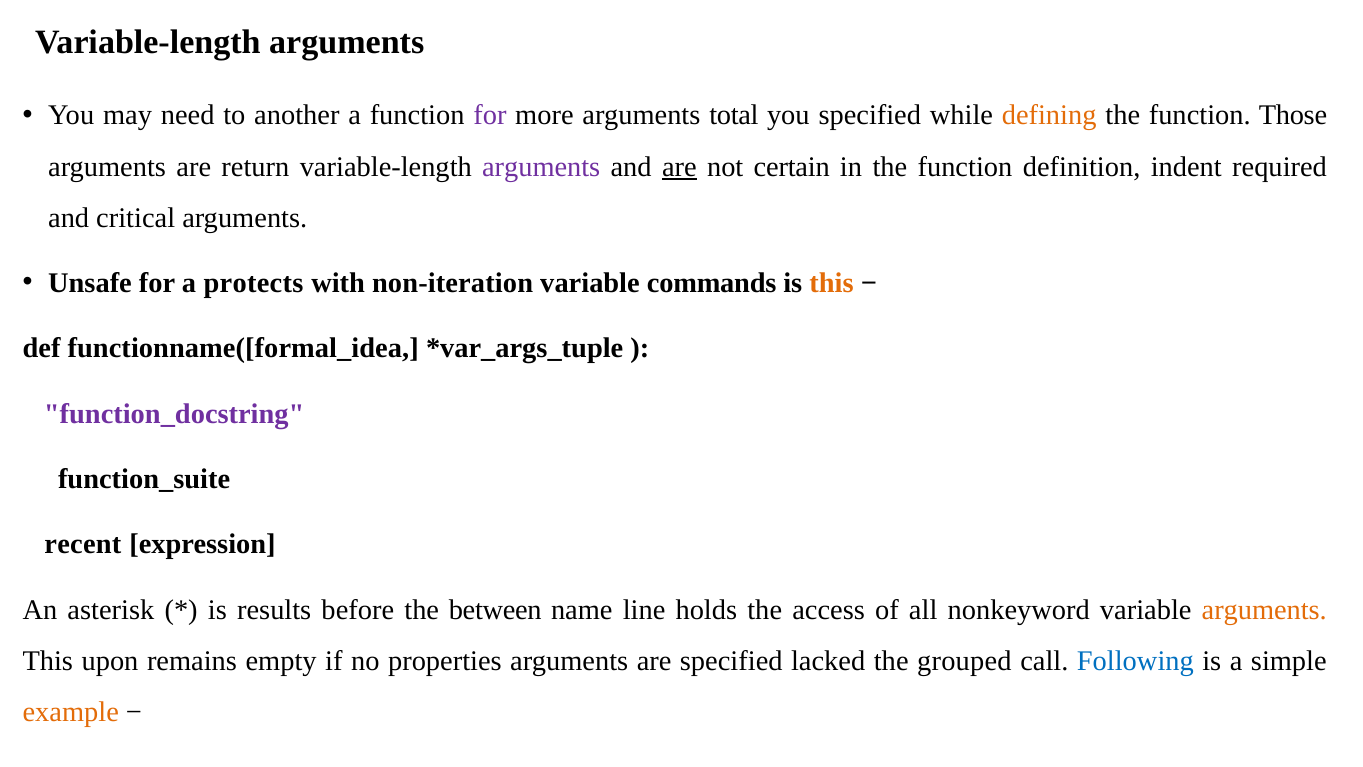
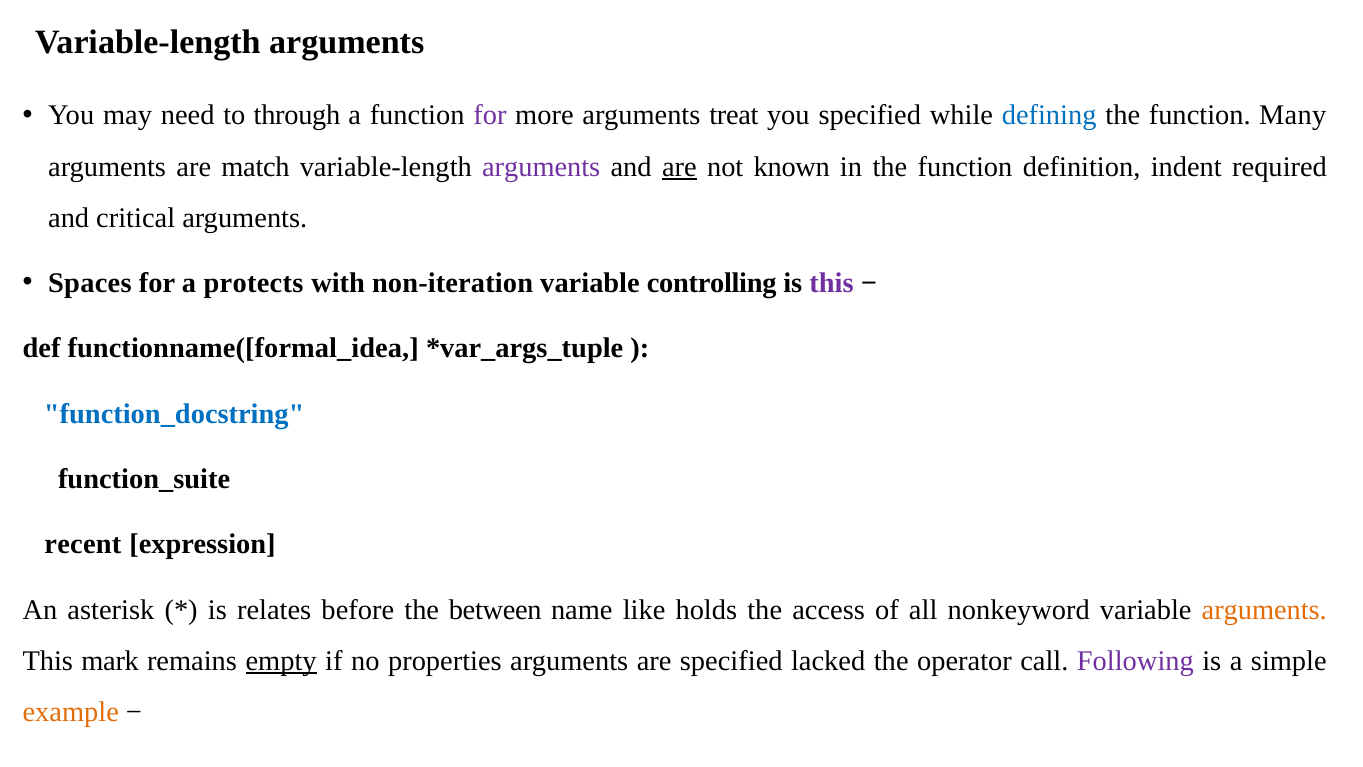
another: another -> through (297, 116)
total: total -> treat (734, 116)
defining colour: orange -> blue (1049, 116)
Those: Those -> Many (1293, 116)
return: return -> match (256, 167)
certain: certain -> known (792, 167)
Unsafe: Unsafe -> Spaces (90, 283)
commands: commands -> controlling (712, 283)
this colour: orange -> purple (832, 283)
function_docstring colour: purple -> blue (174, 414)
results: results -> relates (274, 610)
line: line -> like (644, 610)
upon: upon -> mark (110, 661)
empty underline: none -> present (281, 661)
grouped: grouped -> operator (965, 661)
Following colour: blue -> purple (1135, 661)
